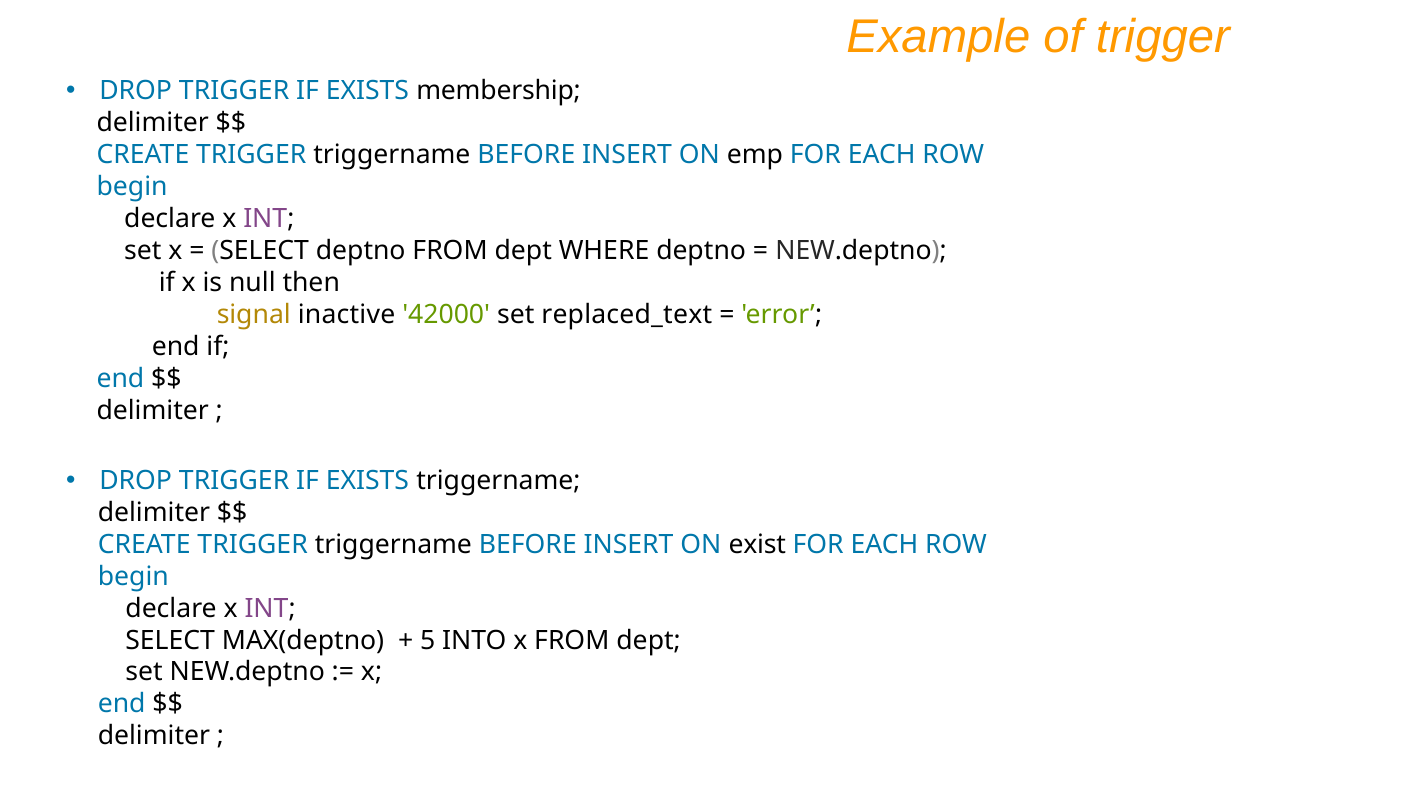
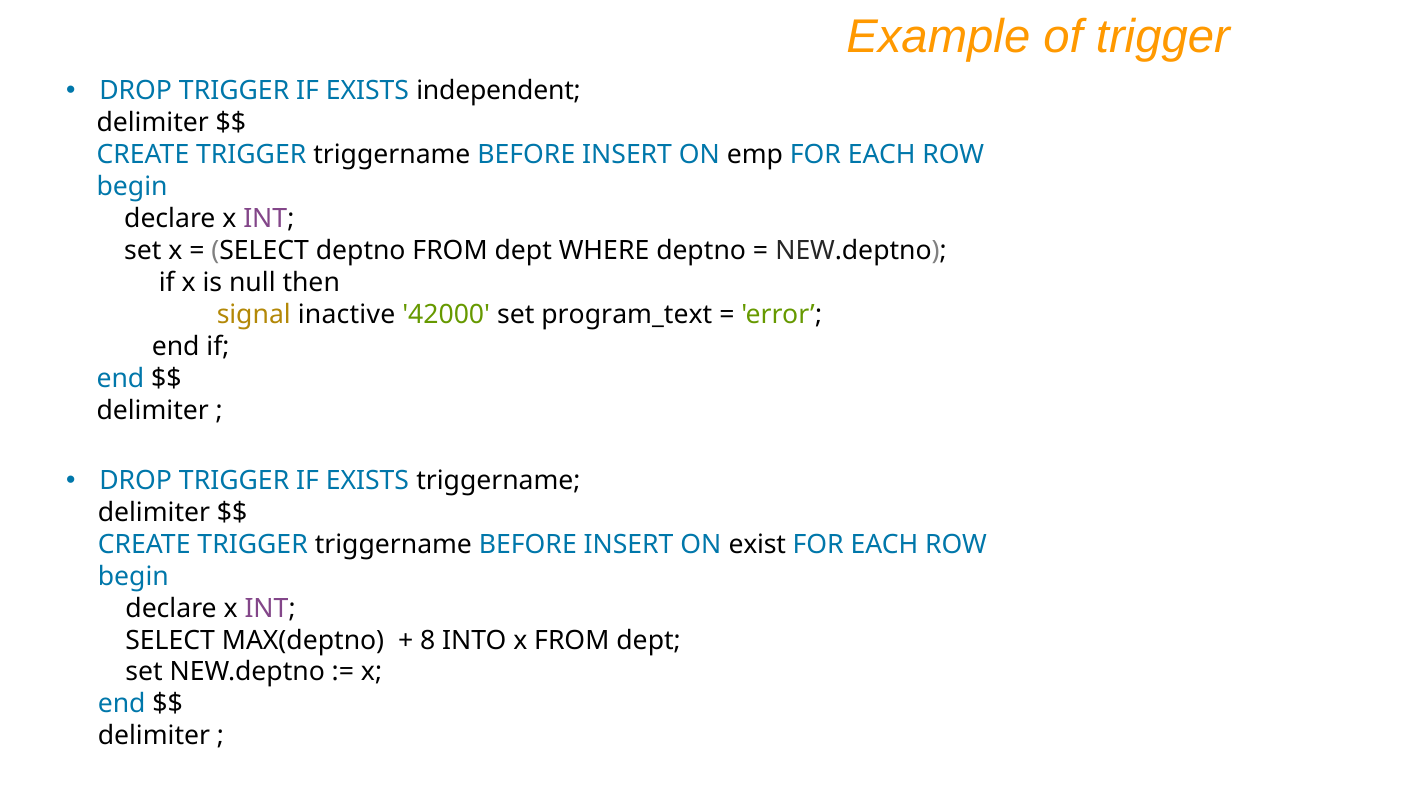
membership: membership -> independent (499, 91)
replaced_text: replaced_text -> program_text (627, 314)
5: 5 -> 8 (428, 640)
